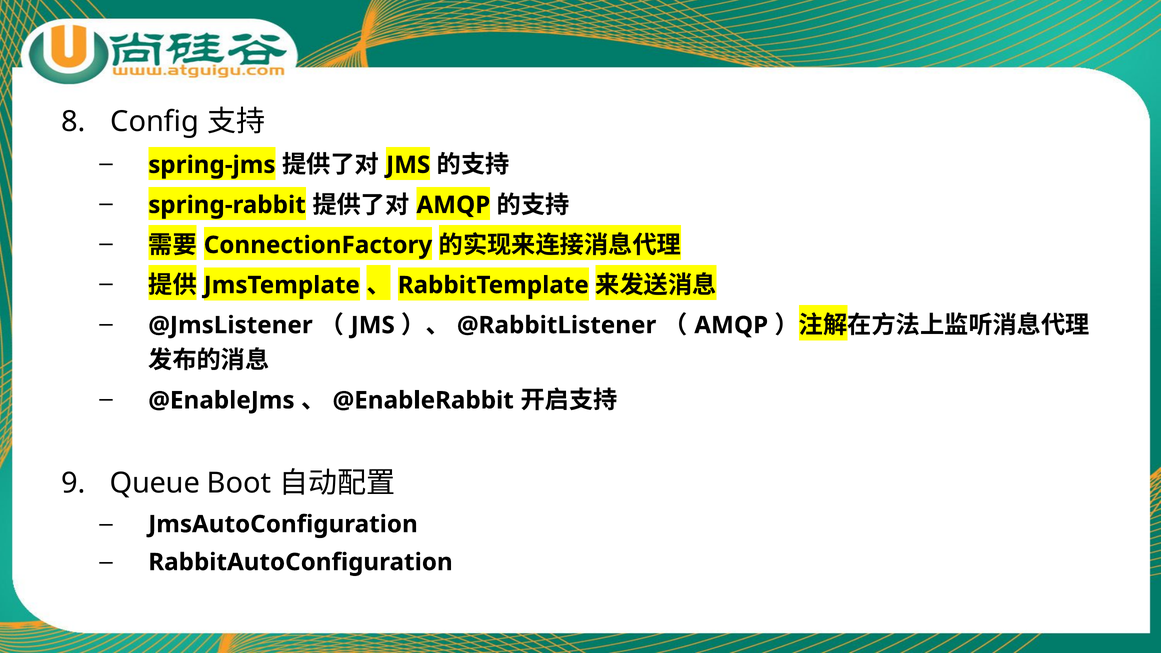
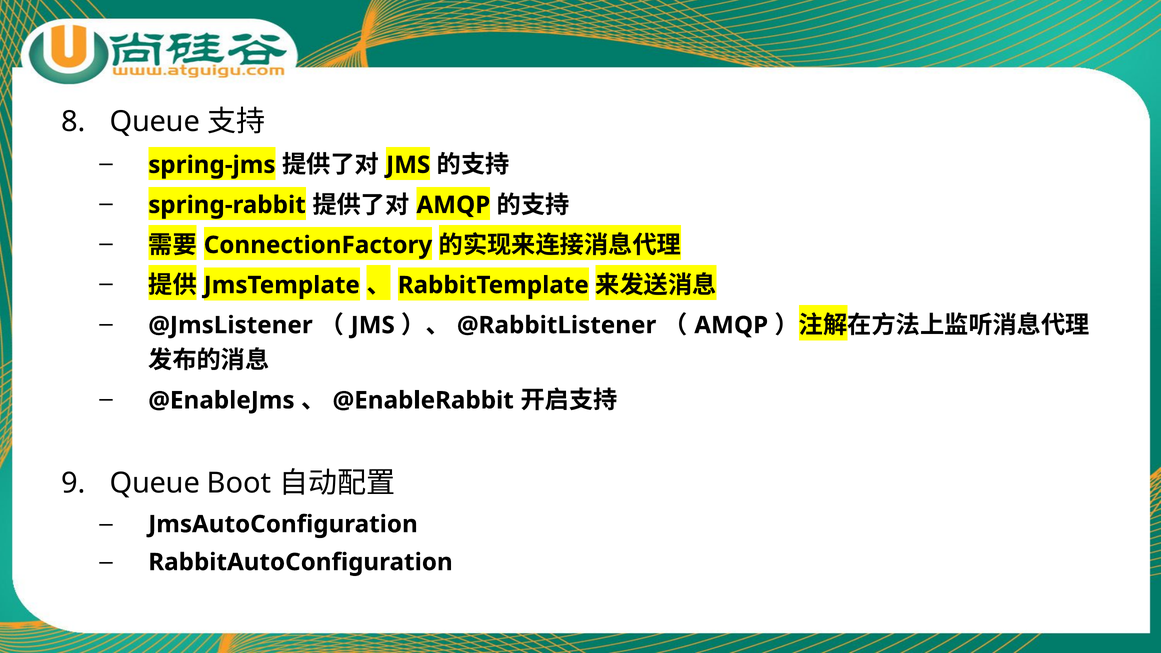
Config: Config -> Queue (155, 122)
